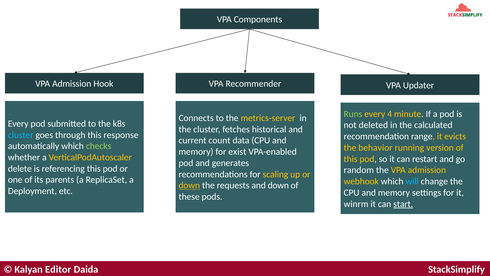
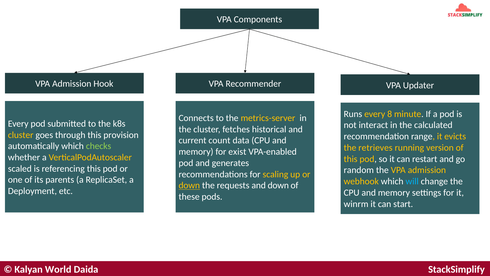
Runs colour: light green -> white (353, 114)
4: 4 -> 8 (390, 114)
deleted: deleted -> interact (373, 125)
cluster colour: light blue -> yellow (21, 135)
response: response -> provision (121, 135)
behavior: behavior -> retrieves (375, 148)
delete: delete -> scaled (20, 168)
start underline: present -> none (403, 204)
Editor: Editor -> World (58, 269)
